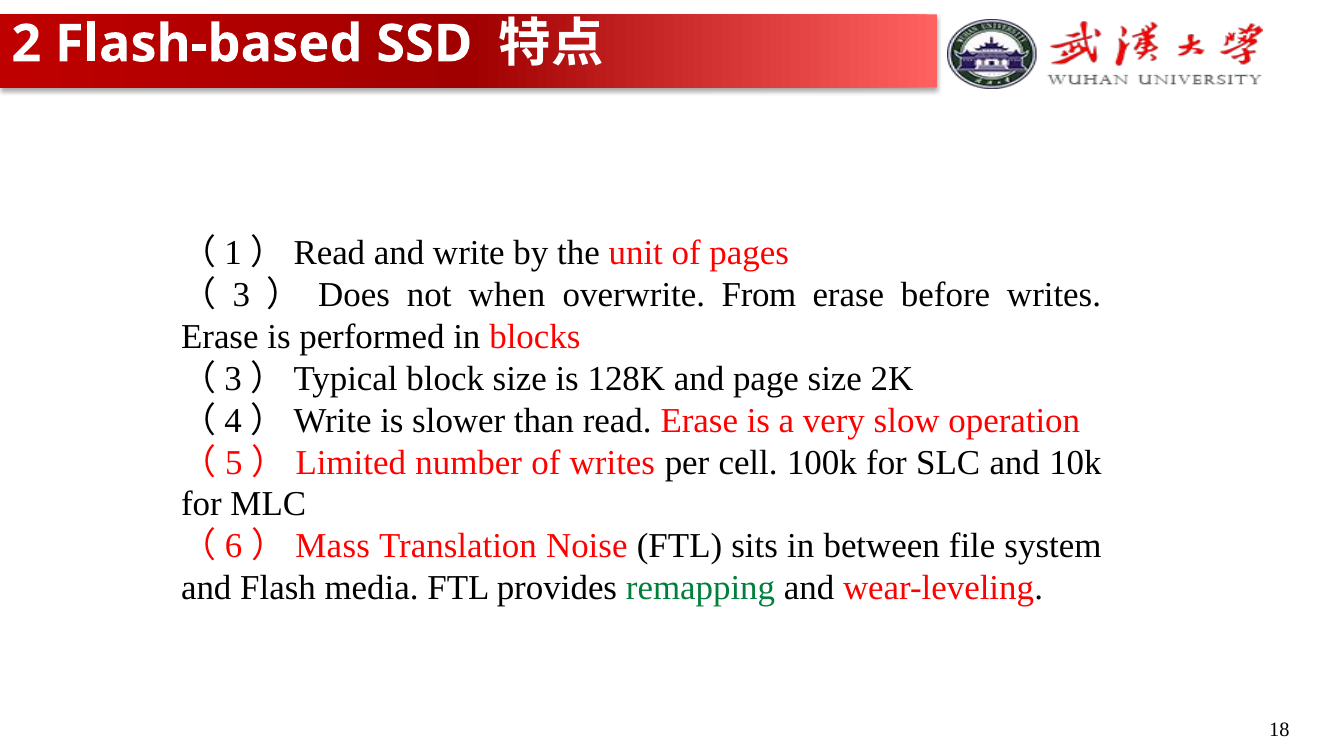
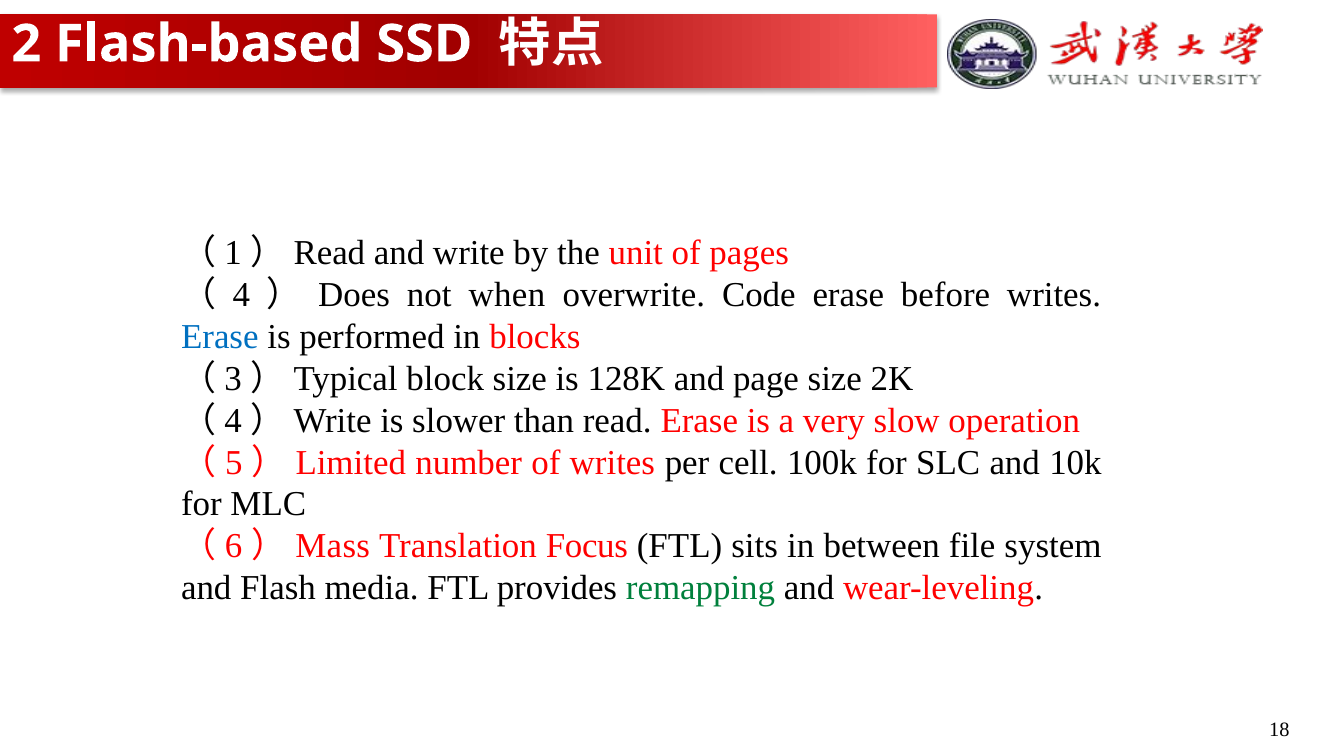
3: 3 -> 4 (241, 295)
From: From -> Code (759, 295)
Erase colour: black -> blue (220, 337)
Noise: Noise -> Focus (587, 546)
